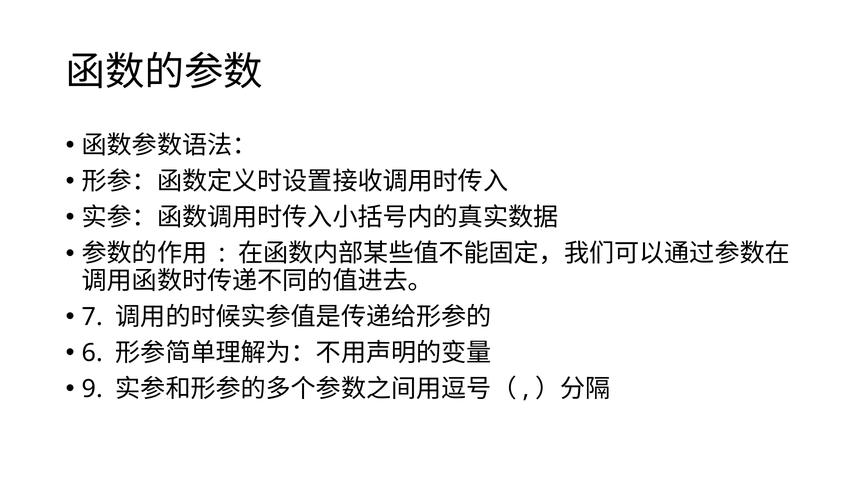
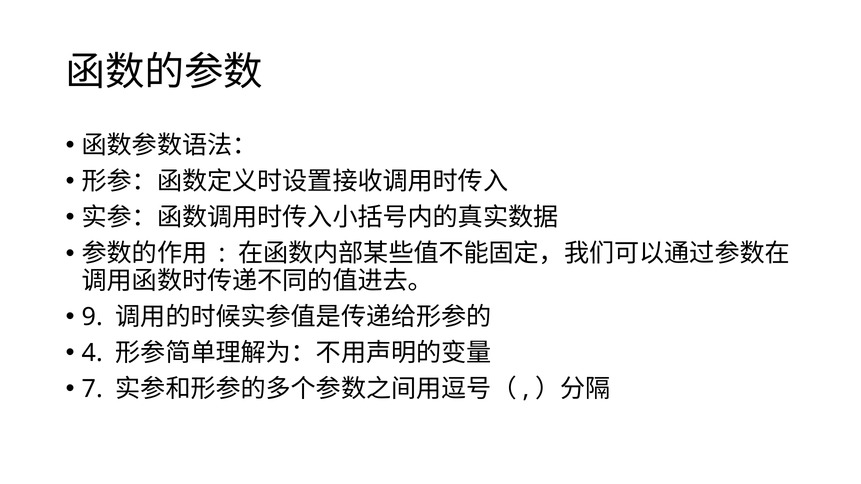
7: 7 -> 9 (92, 317)
6: 6 -> 4 (92, 353)
9: 9 -> 7 (92, 389)
